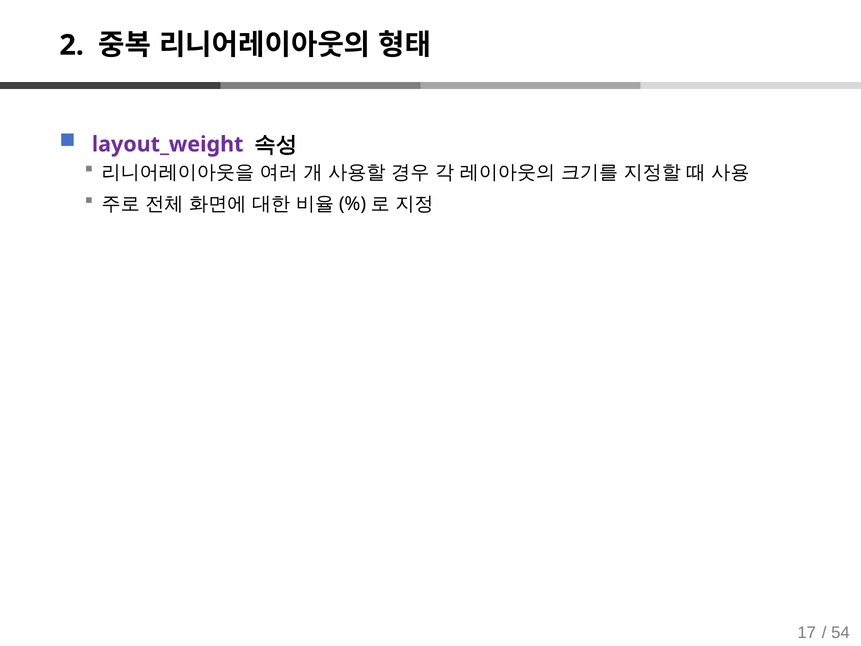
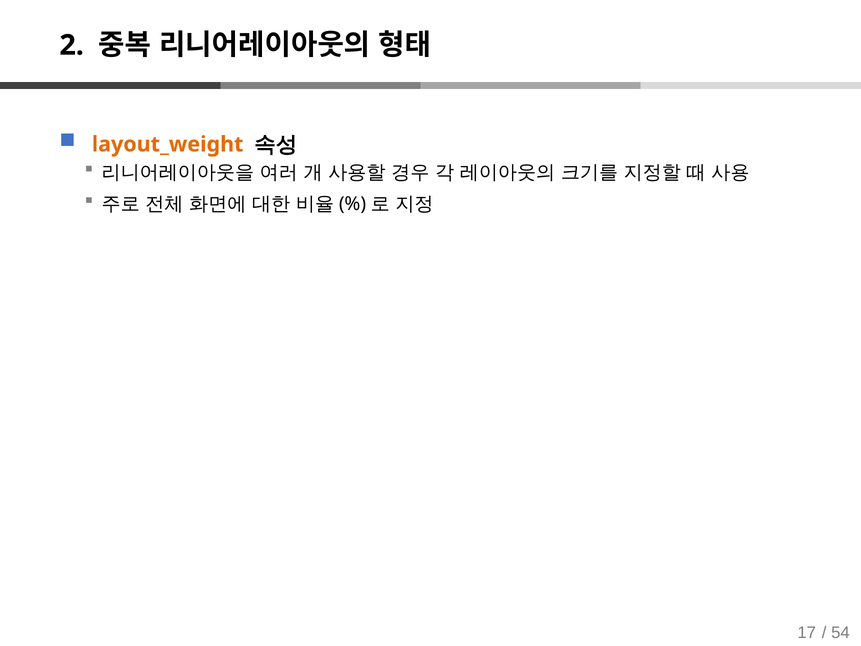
layout_weight colour: purple -> orange (168, 144)
